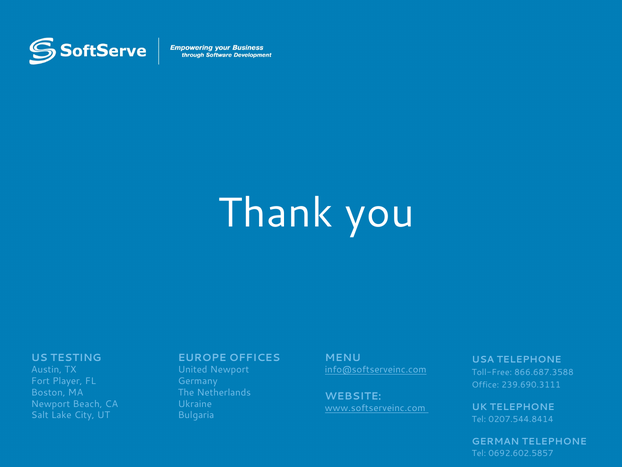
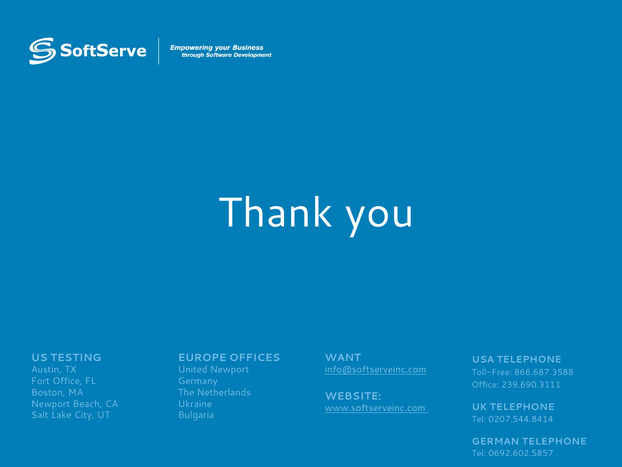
MENU: MENU -> WANT (343, 357)
Fort Player: Player -> Office (67, 381)
